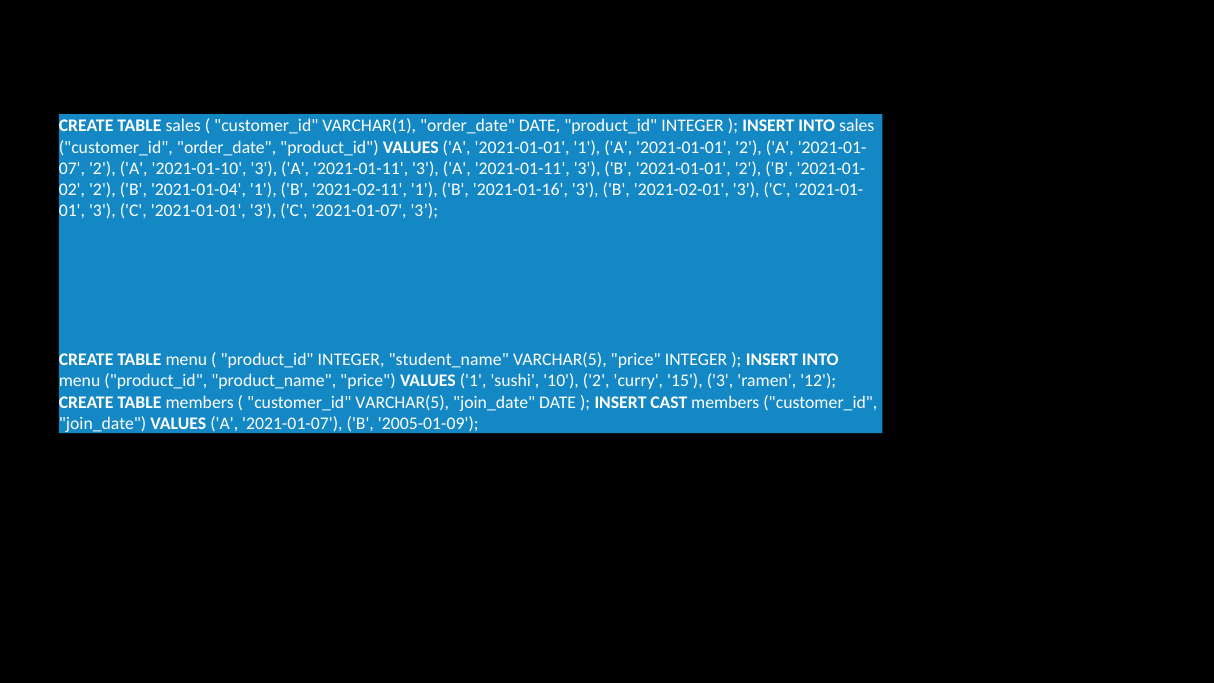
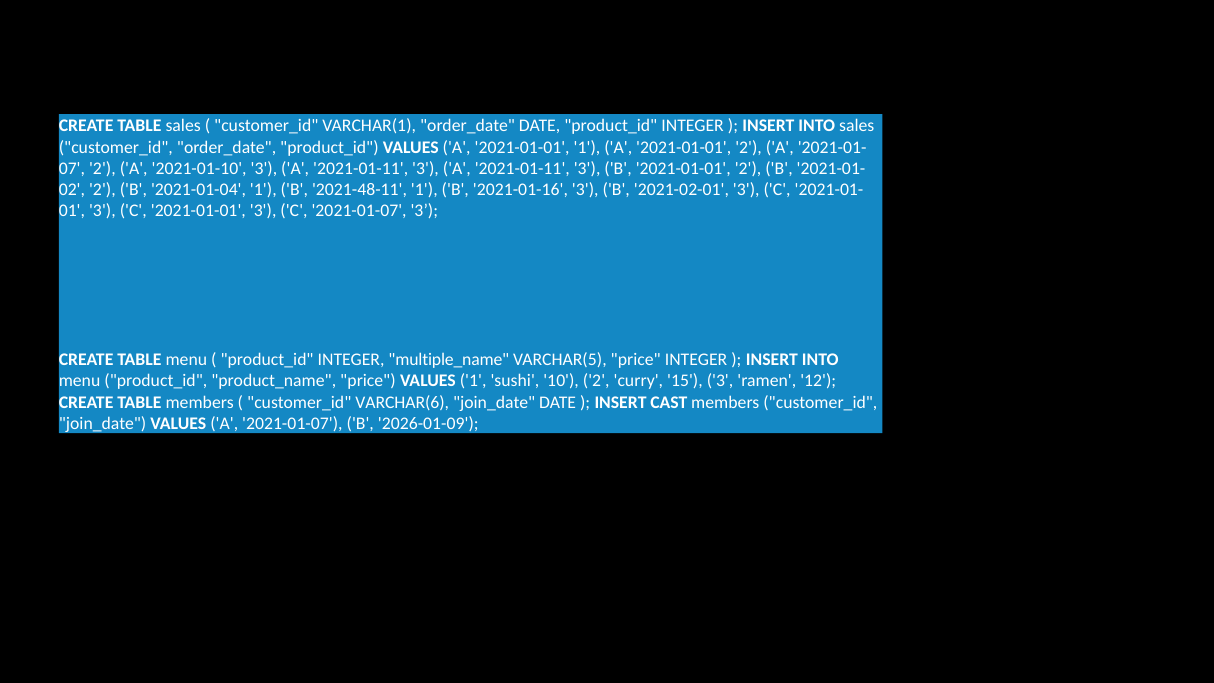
2021-02-11: 2021-02-11 -> 2021-48-11 (360, 190)
student_name: student_name -> multiple_name (449, 360)
customer_id VARCHAR(5: VARCHAR(5 -> VARCHAR(6 (402, 402)
2005-01-09: 2005-01-09 -> 2026-01-09 (428, 424)
